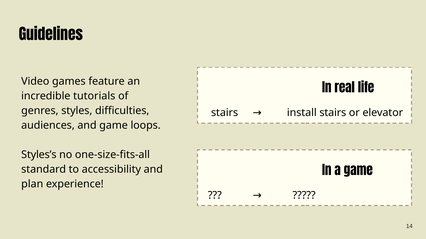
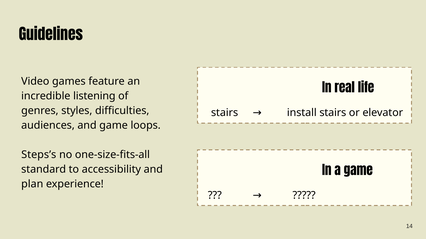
tutorials: tutorials -> listening (94, 96)
Styles’s: Styles’s -> Steps’s (39, 155)
